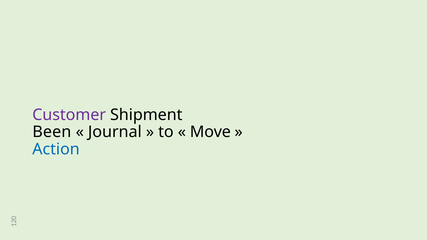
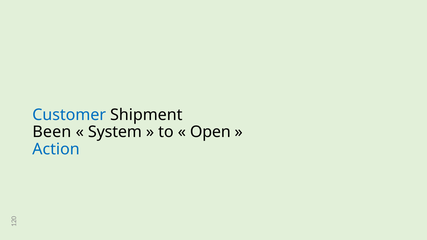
Customer colour: purple -> blue (69, 115)
Journal: Journal -> System (115, 132)
Move: Move -> Open (210, 132)
